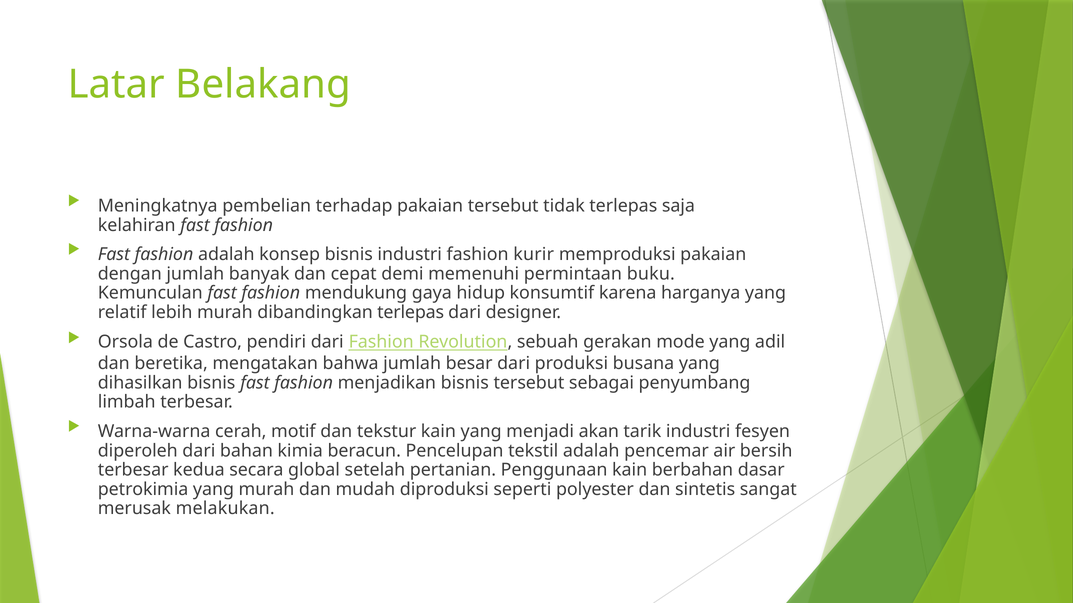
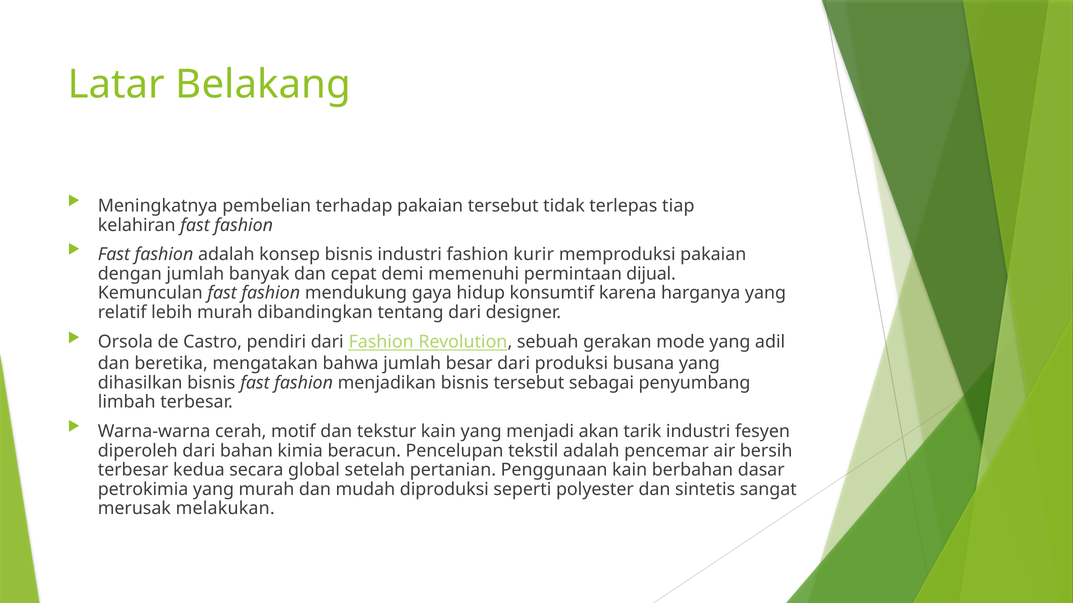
saja: saja -> tiap (678, 206)
buku: buku -> dijual (651, 274)
dibandingkan terlepas: terlepas -> tentang (411, 313)
